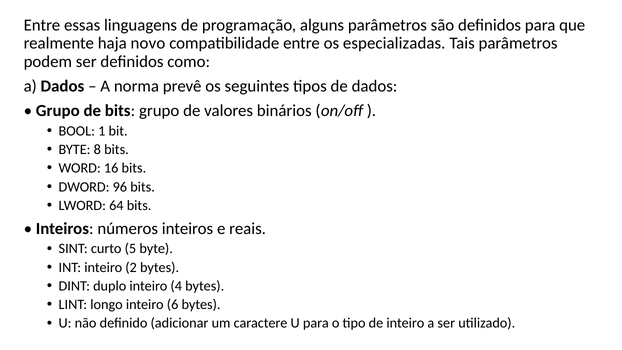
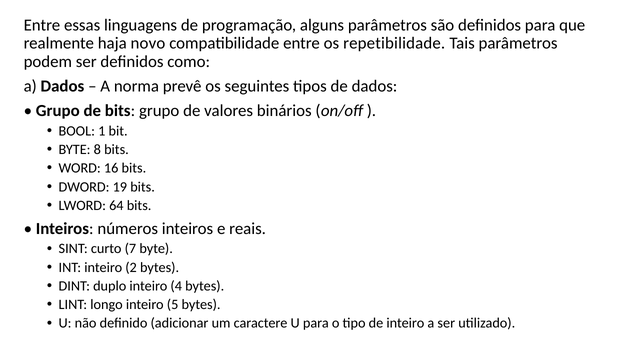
especializadas: especializadas -> repetibilidade (394, 43)
96: 96 -> 19 (120, 187)
5: 5 -> 7 (130, 249)
6: 6 -> 5 (173, 305)
